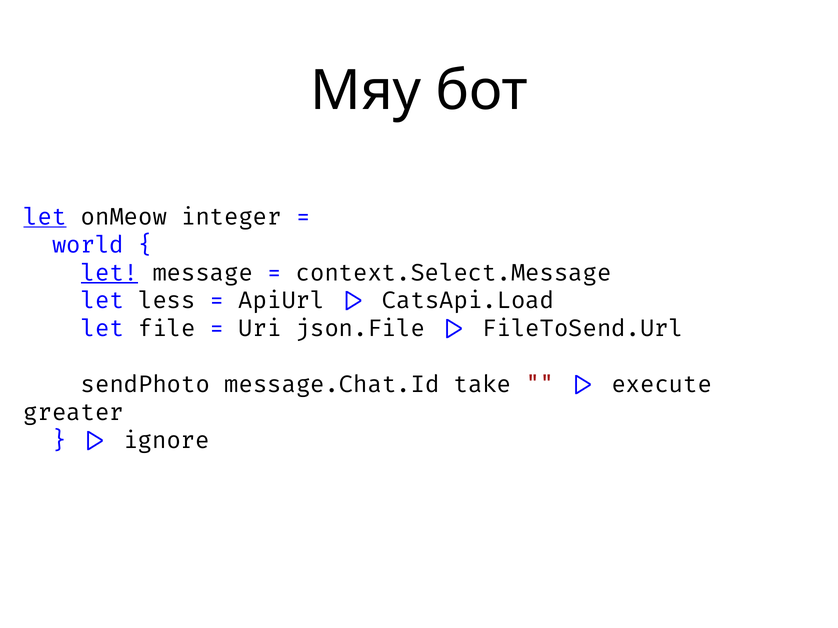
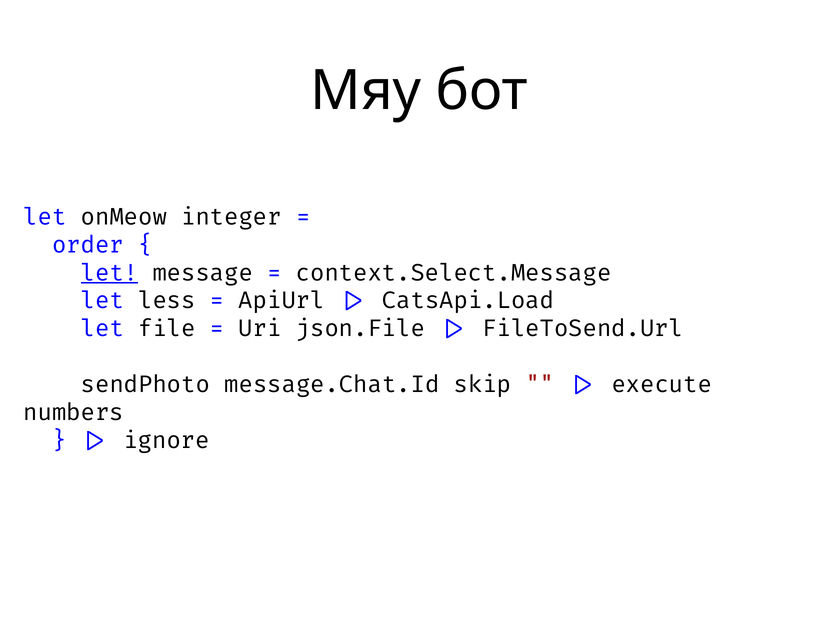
let underline: present -> none (45, 217)
world: world -> order (88, 245)
take: take -> skip (482, 385)
greater: greater -> numbers (74, 413)
